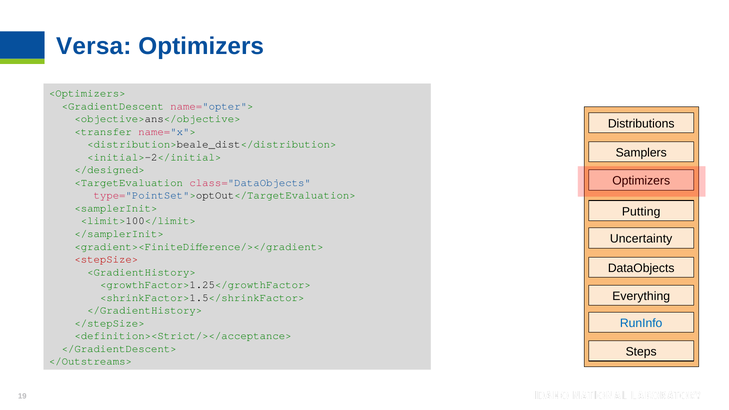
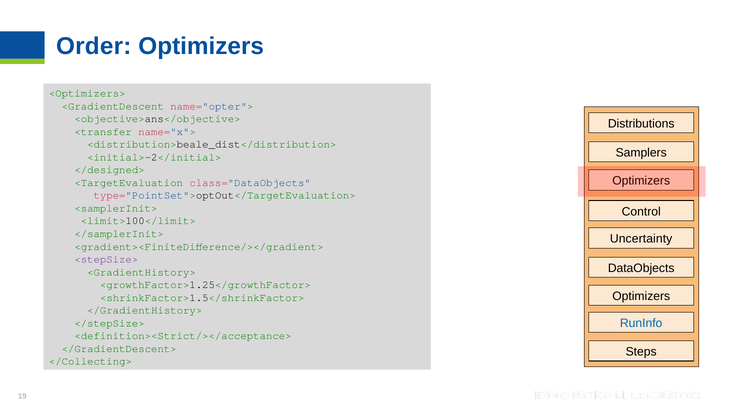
Versa: Versa -> Order (94, 46)
Putting: Putting -> Control (641, 212)
<stepSize> colour: red -> purple (106, 259)
Everything: Everything -> Optimizers (641, 296)
</Outstreams>: </Outstreams> -> </Collecting> (90, 361)
